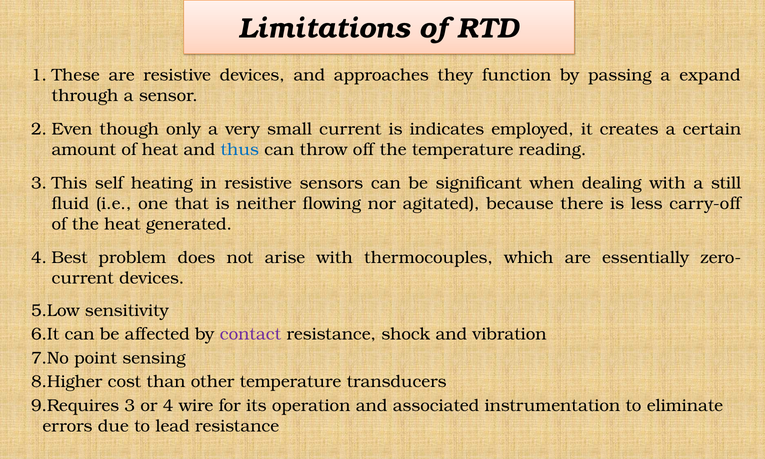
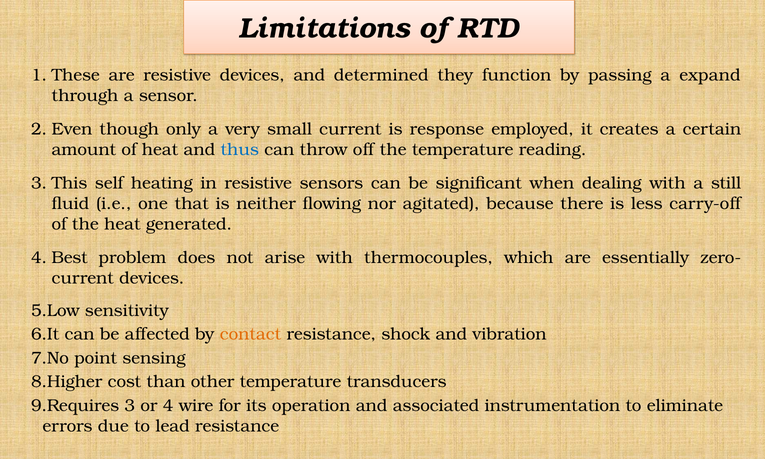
approaches: approaches -> determined (381, 75)
indicates: indicates -> response (447, 129)
contact colour: purple -> orange (250, 334)
